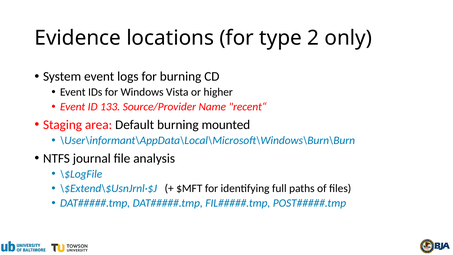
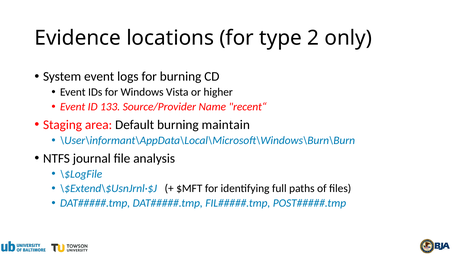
mounted: mounted -> maintain (226, 125)
